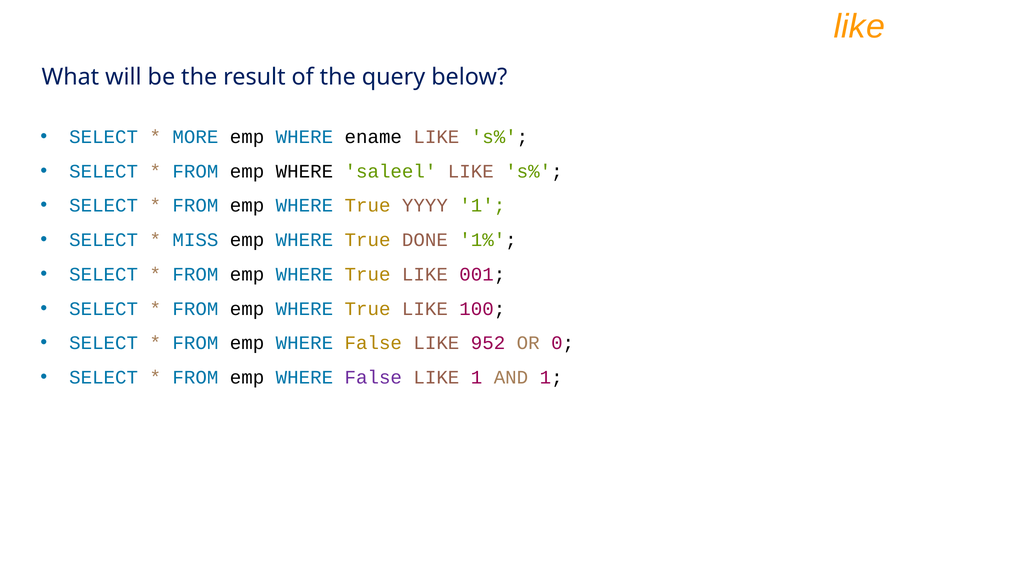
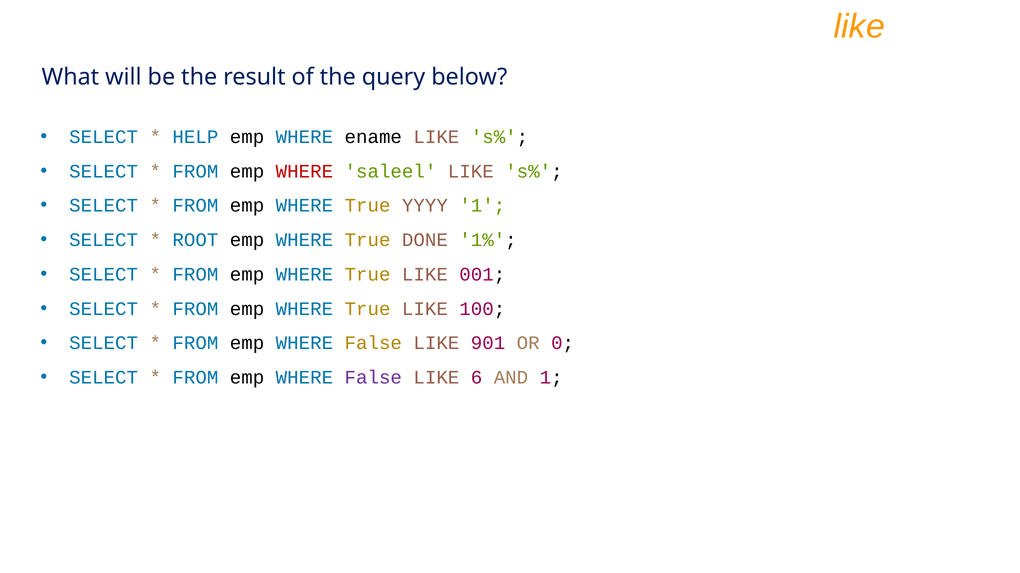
MORE: MORE -> HELP (195, 137)
WHERE colour: black -> red (304, 171)
MISS: MISS -> ROOT (195, 240)
952: 952 -> 901 (488, 344)
LIKE 1: 1 -> 6 (477, 378)
